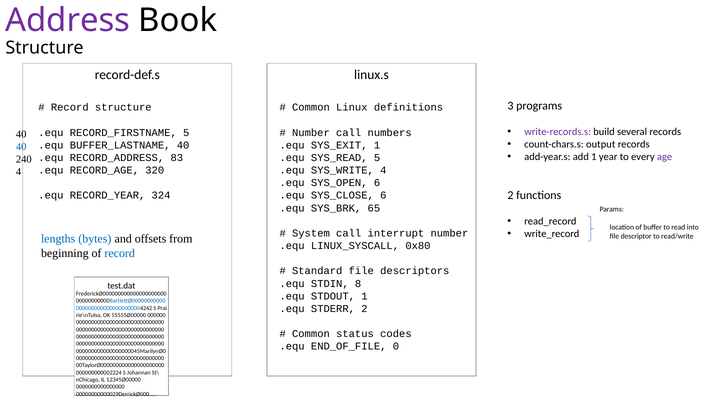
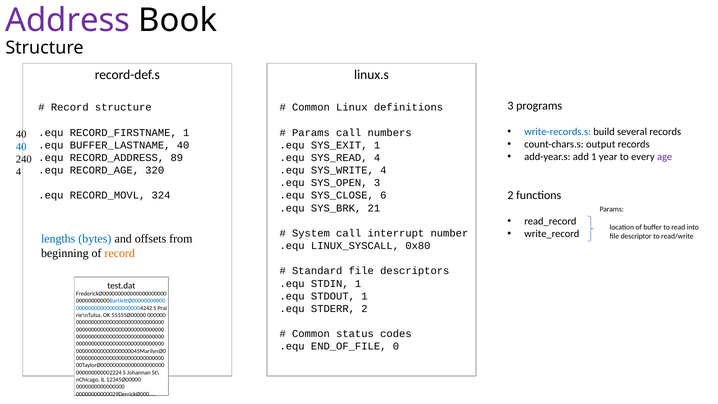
write-records.s colour: purple -> blue (558, 132)
RECORD_FIRSTNAME 5: 5 -> 1 (186, 133)
Number: Number -> Params (311, 133)
83: 83 -> 89 (177, 158)
SYS_READ 5: 5 -> 4 (377, 158)
SYS_OPEN 6: 6 -> 3 (377, 183)
RECORD_YEAR: RECORD_YEAR -> RECORD_MOVL (108, 195)
65: 65 -> 21 (374, 208)
record colour: blue -> orange (120, 253)
STDIN 8: 8 -> 1 (358, 283)
